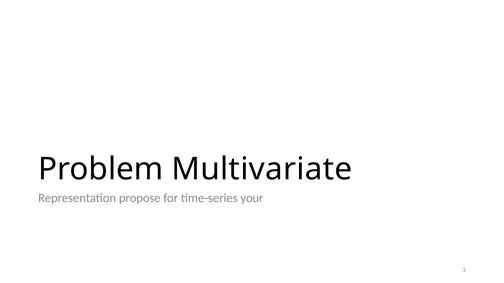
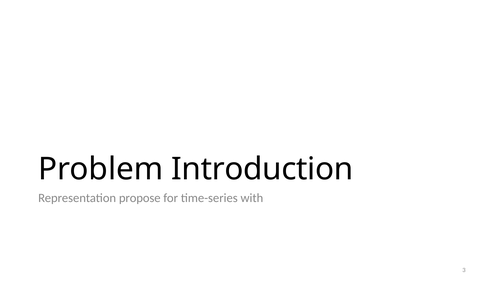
Multivariate: Multivariate -> Introduction (262, 169)
your: your -> with (252, 198)
